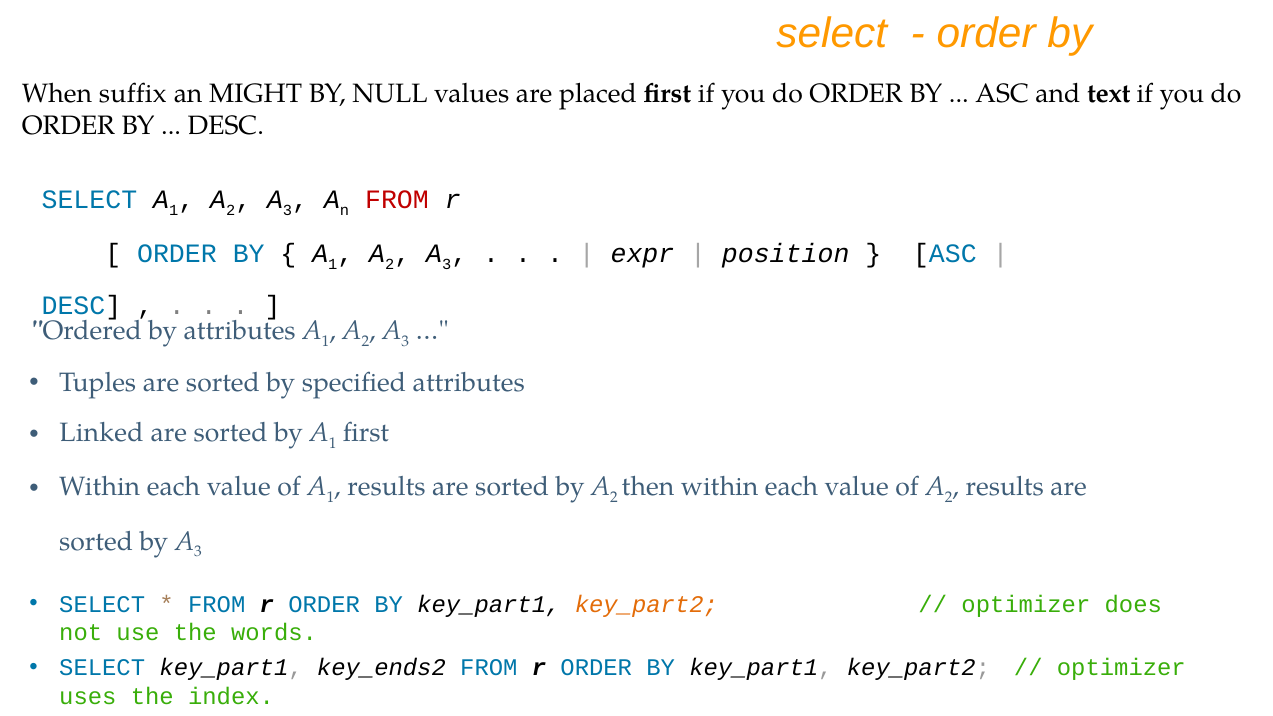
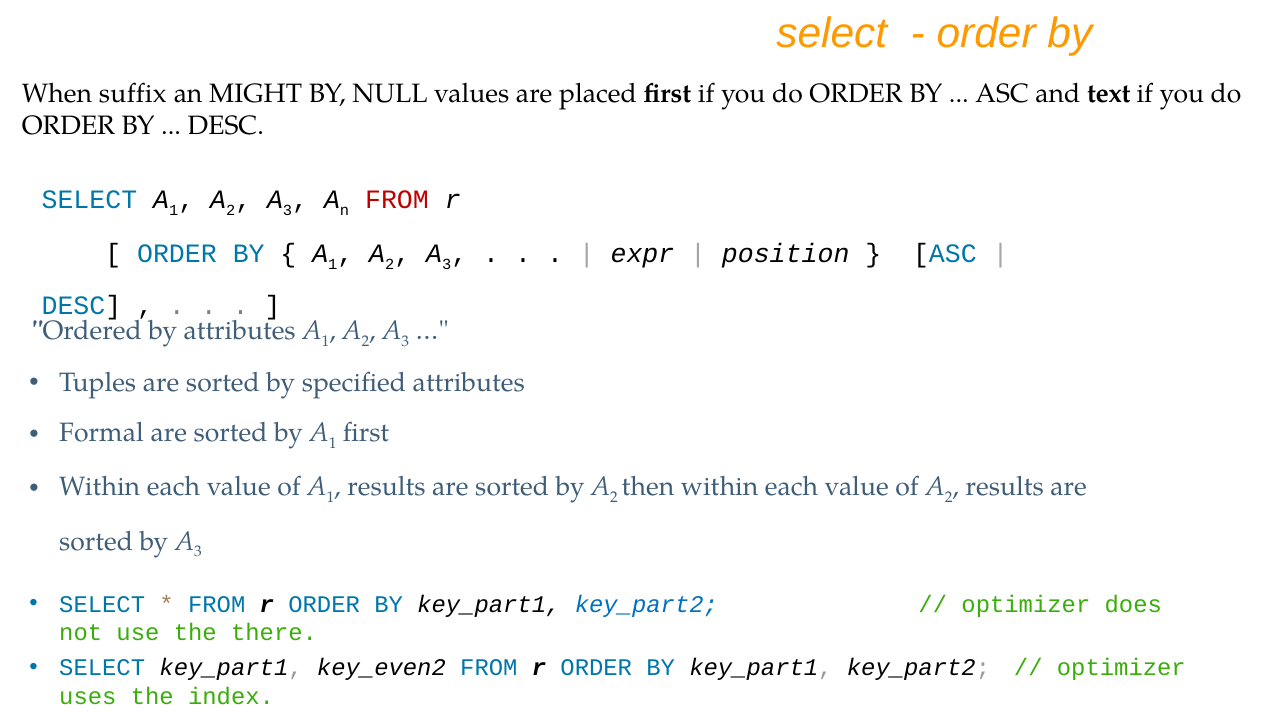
Linked: Linked -> Formal (102, 433)
key_part2 colour: orange -> blue (646, 604)
words: words -> there (274, 633)
key_ends2: key_ends2 -> key_even2 (381, 668)
